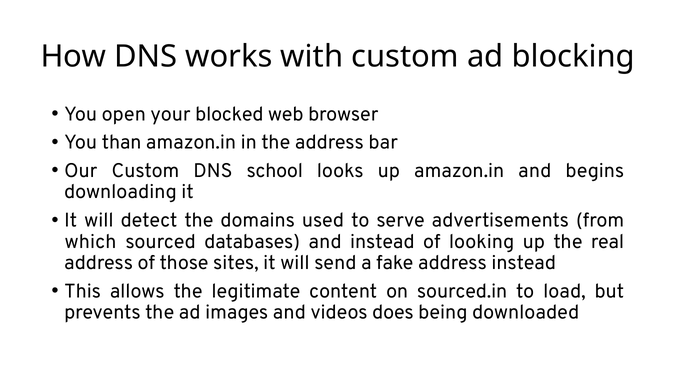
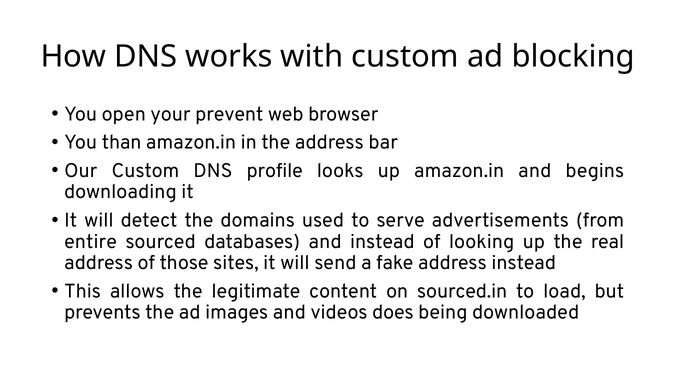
blocked: blocked -> prevent (229, 114)
school: school -> profile (275, 171)
which: which -> entire (91, 242)
